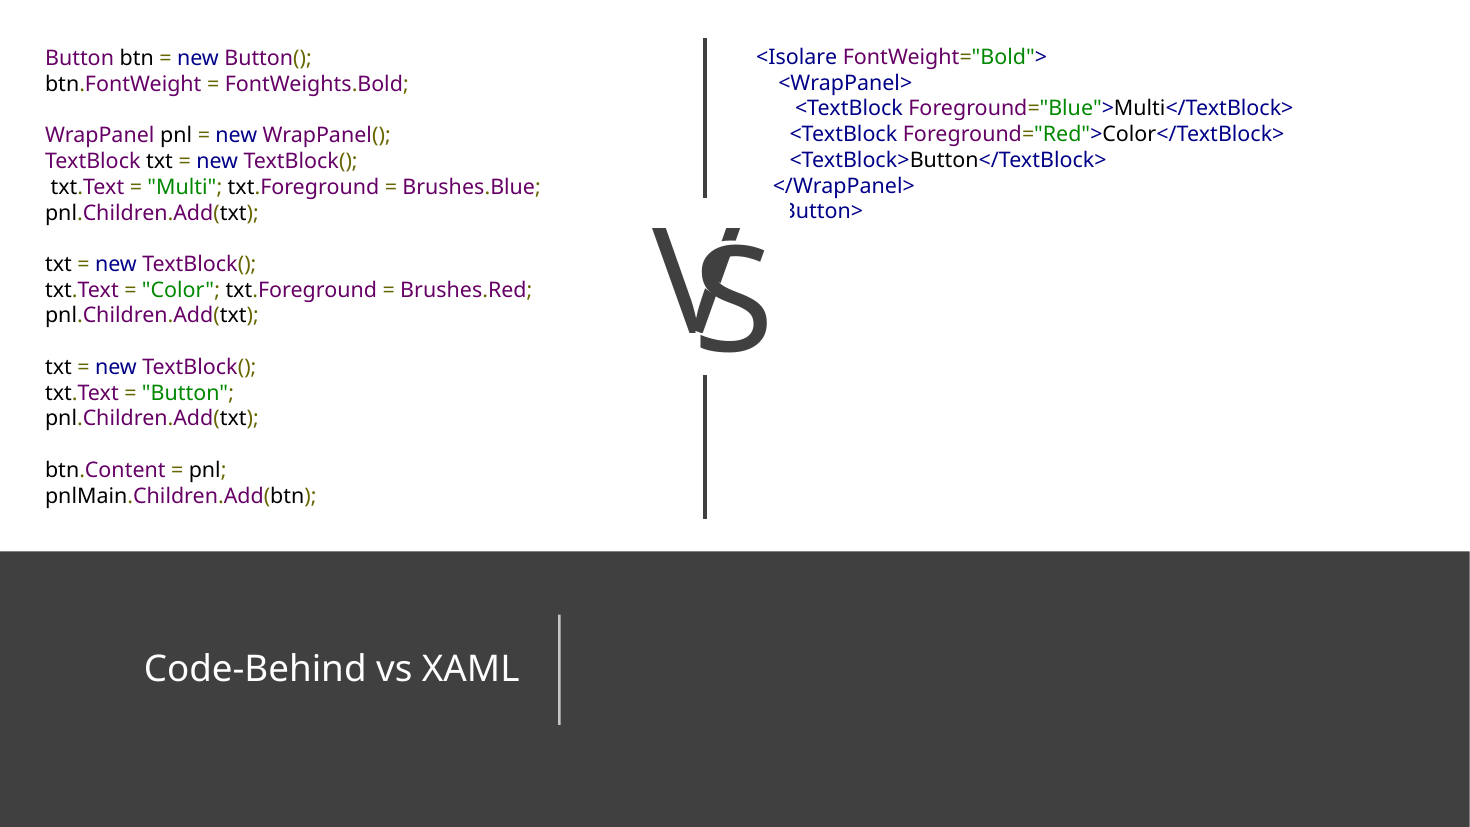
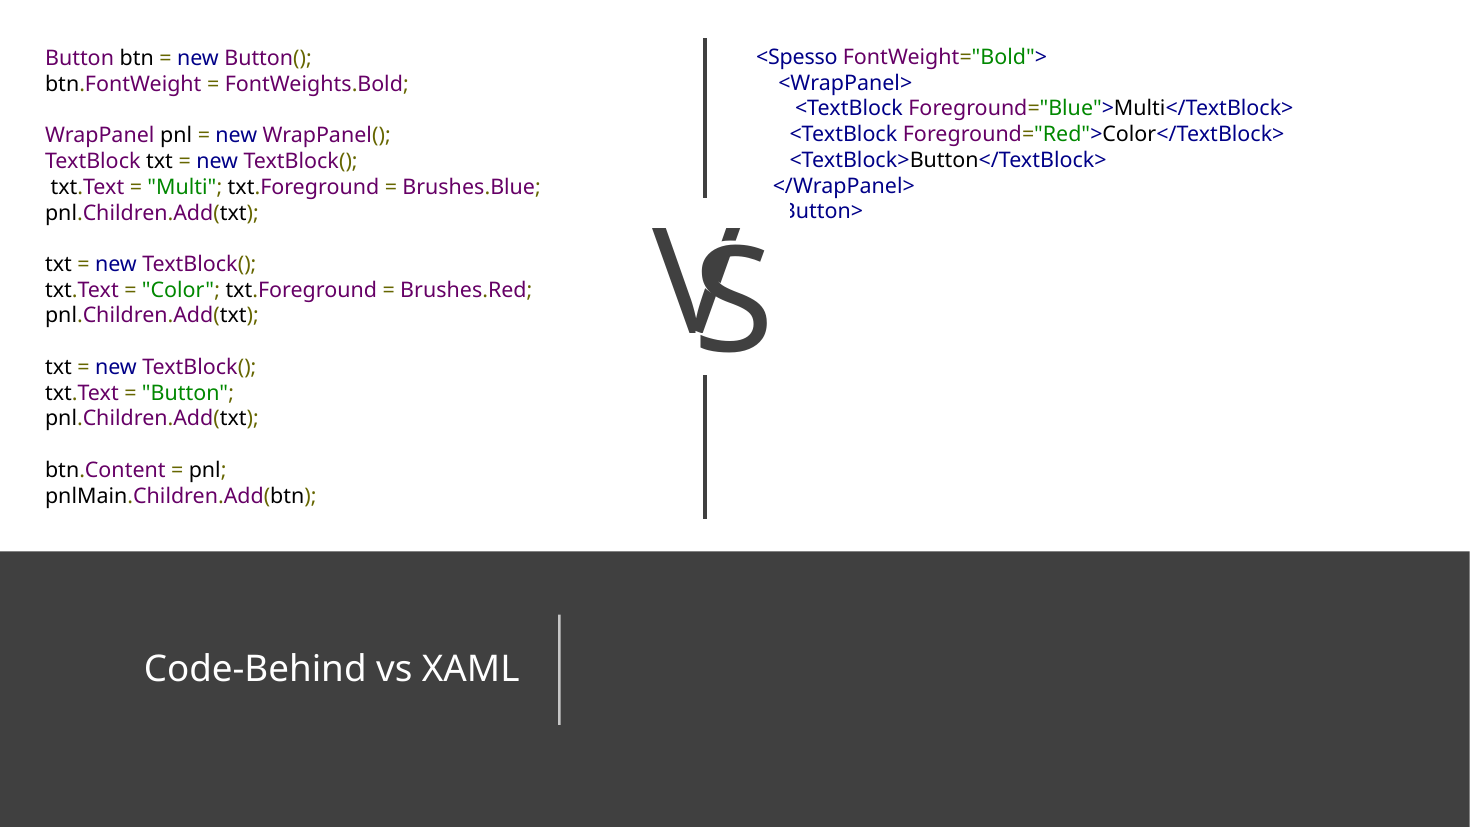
<Isolare: <Isolare -> <Spesso (797, 57)
